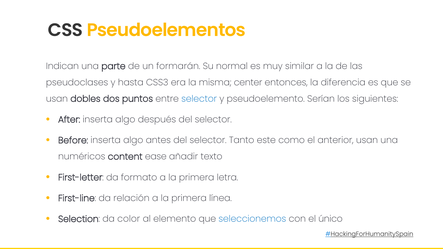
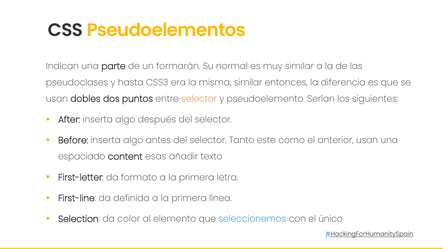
misma center: center -> similar (248, 83)
selector colour: blue -> orange (199, 99)
numéricos: numéricos -> espaciado (82, 157)
ease: ease -> esas (156, 157)
relación: relación -> definida (131, 198)
